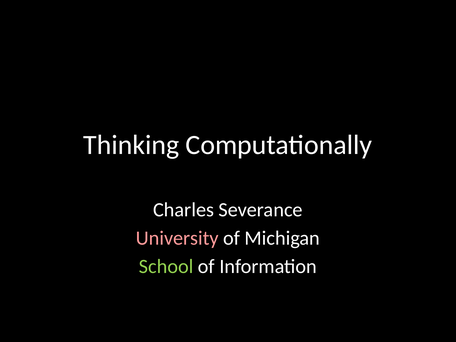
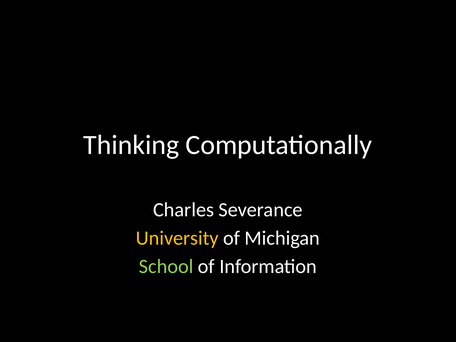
University colour: pink -> yellow (177, 238)
